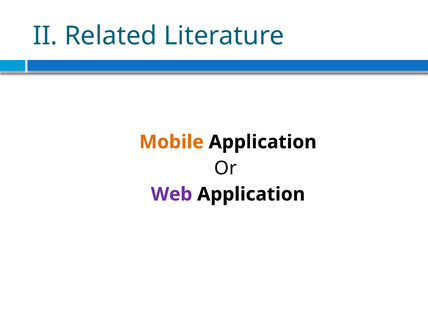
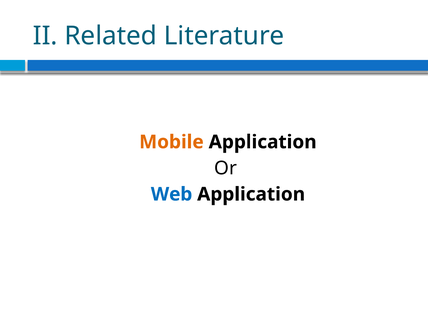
Web colour: purple -> blue (172, 194)
